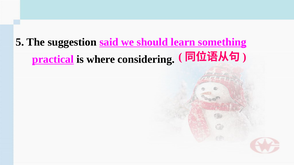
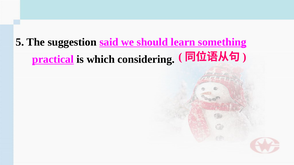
where: where -> which (101, 59)
